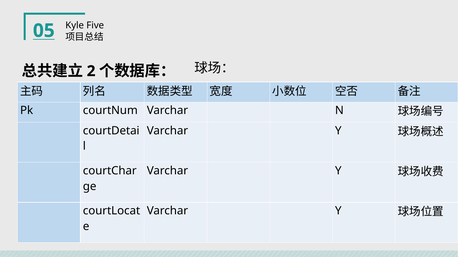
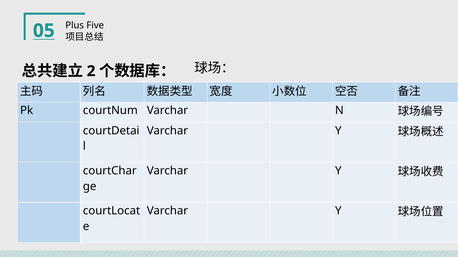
Kyle: Kyle -> Plus (75, 26)
